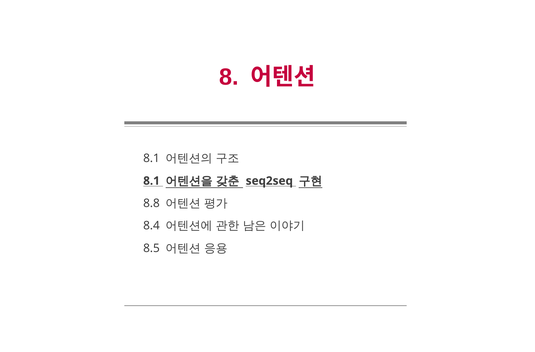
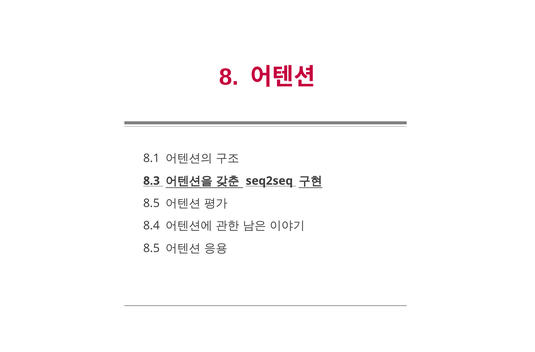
8.1: 8.1 -> 8.3 (152, 181)
8.8: 8.8 -> 8.5 (151, 203)
